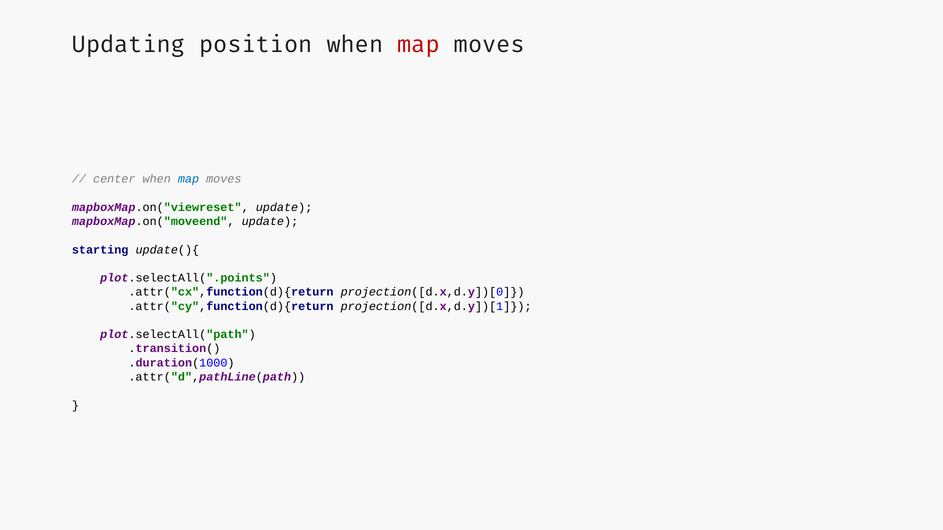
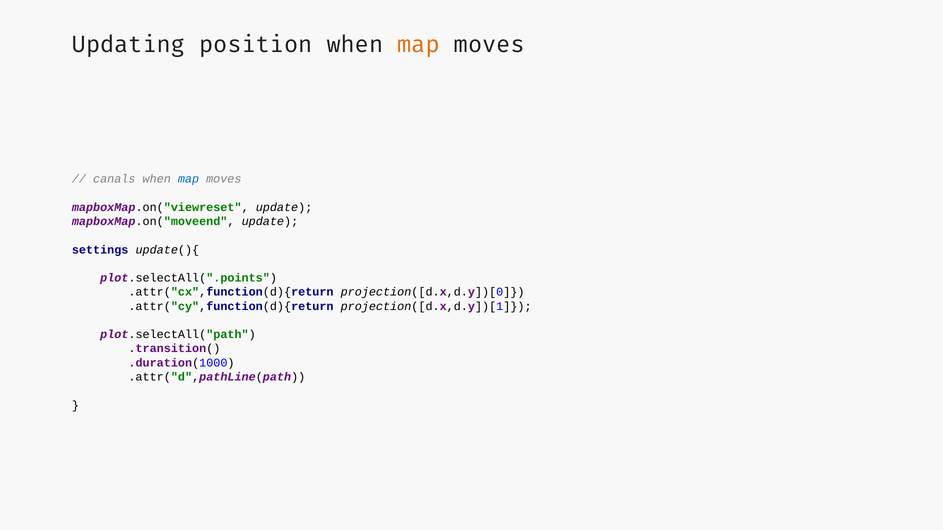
map colour: red -> orange (419, 44)
center: center -> canals (114, 179)
starting: starting -> settings (100, 250)
